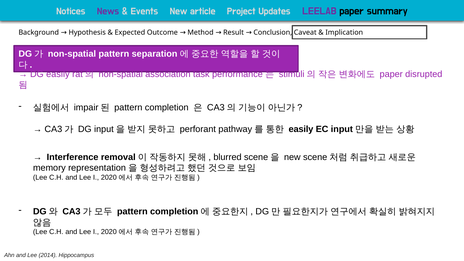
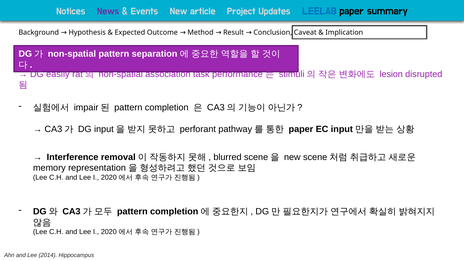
LEELAB colour: purple -> blue (319, 11)
paper: paper -> lesion (391, 74)
easily: easily -> paper (301, 129)
